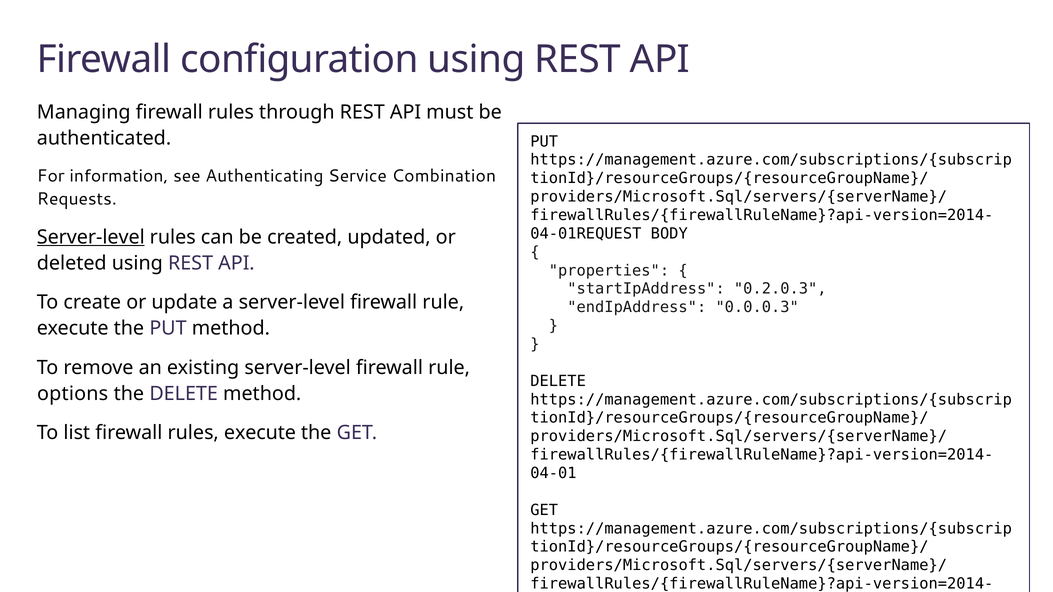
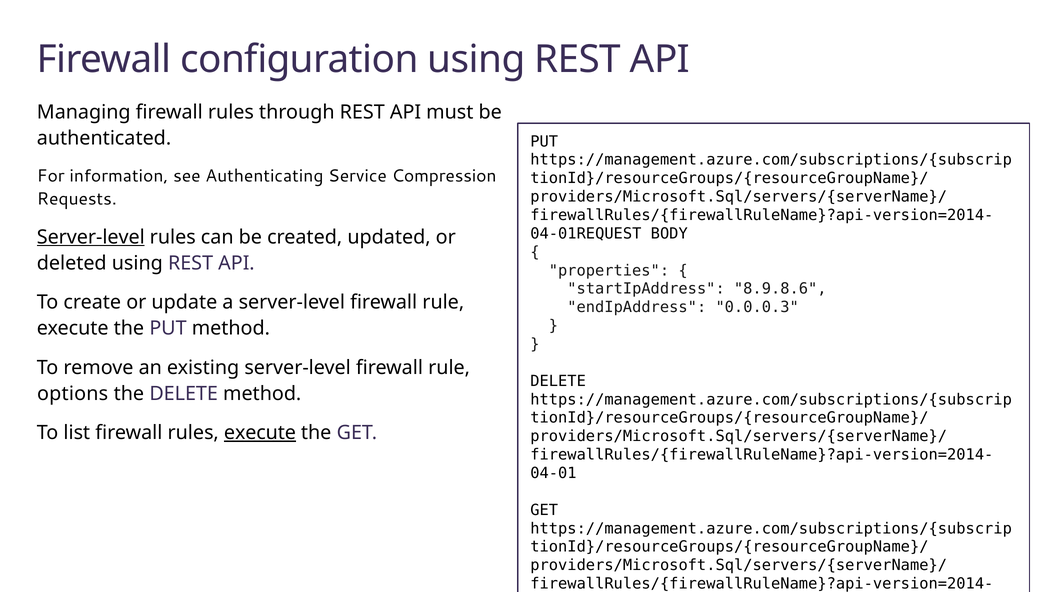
Combination: Combination -> Compression (444, 176)
0.2.0.3: 0.2.0.3 -> 8.9.8.6 (780, 289)
execute underline: none -> present (260, 433)
